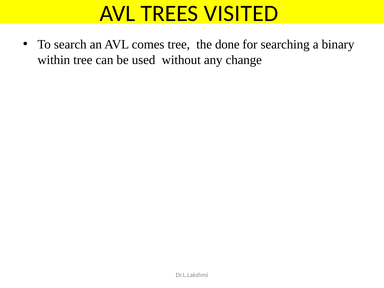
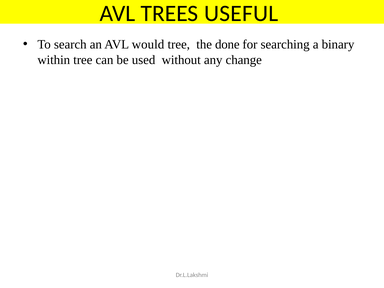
VISITED: VISITED -> USEFUL (241, 13)
comes: comes -> would (148, 44)
